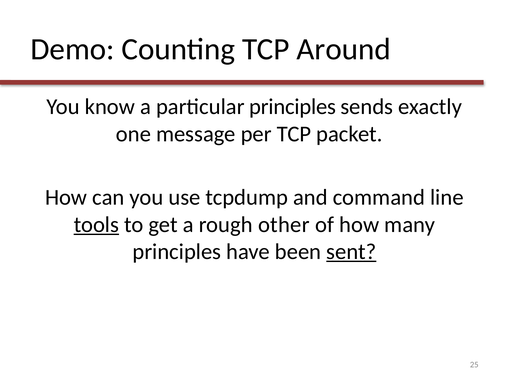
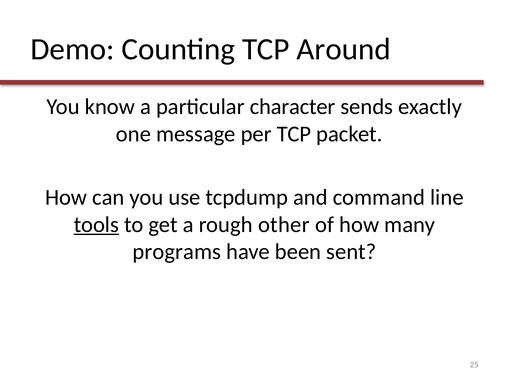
particular principles: principles -> character (293, 107)
principles: principles -> programs (177, 252)
sent underline: present -> none (351, 252)
